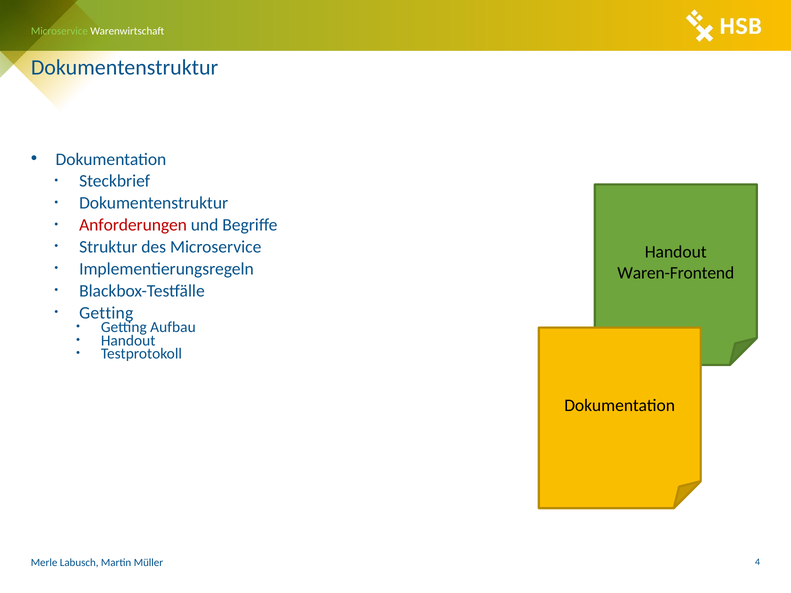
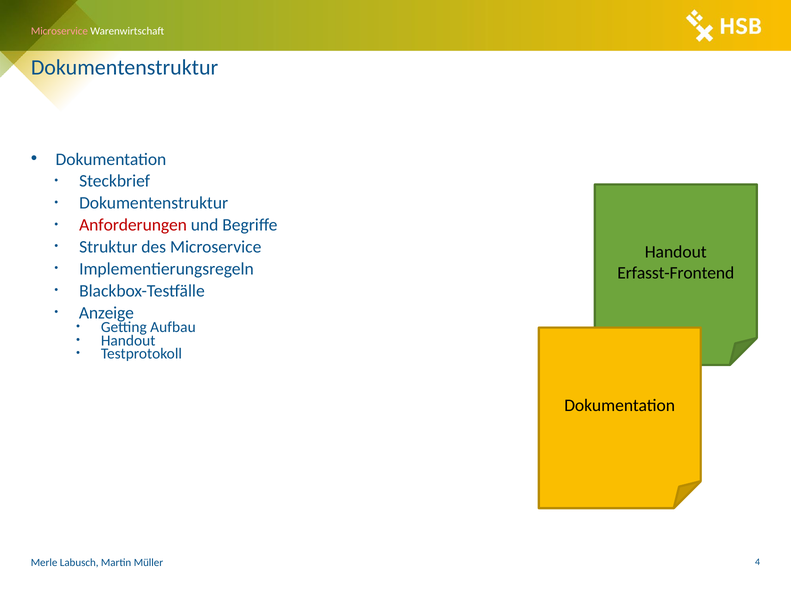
Microservice colour: light green -> pink (59, 31)
Waren-Frontend: Waren-Frontend -> Erfasst-Frontend (676, 273)
Getting: Getting -> Anzeige (106, 313)
